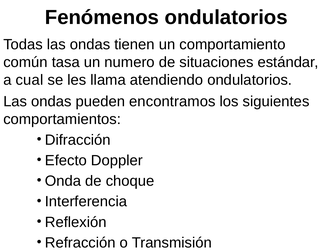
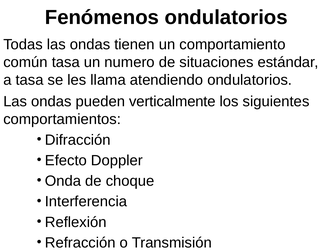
a cual: cual -> tasa (30, 80)
encontramos: encontramos -> verticalmente (172, 101)
